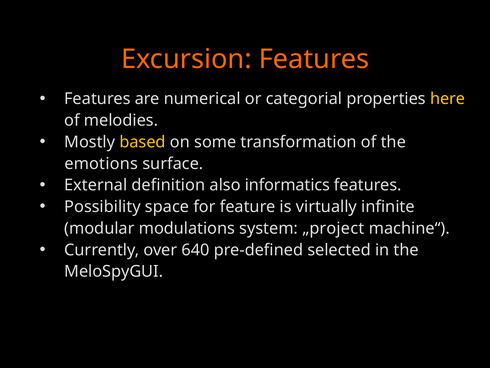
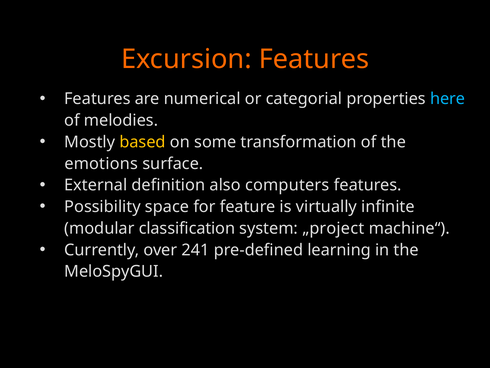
here colour: yellow -> light blue (448, 99)
informatics: informatics -> computers (287, 185)
modulations: modulations -> classification (187, 228)
640: 640 -> 241 (195, 250)
selected: selected -> learning (339, 250)
